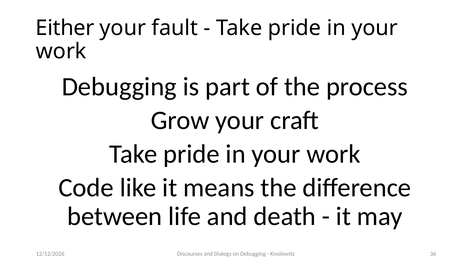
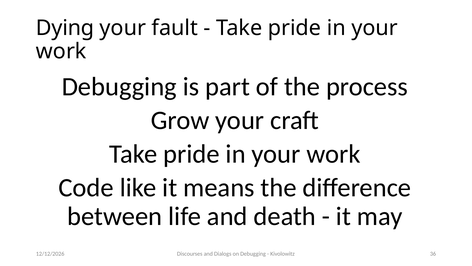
Either: Either -> Dying (65, 28)
